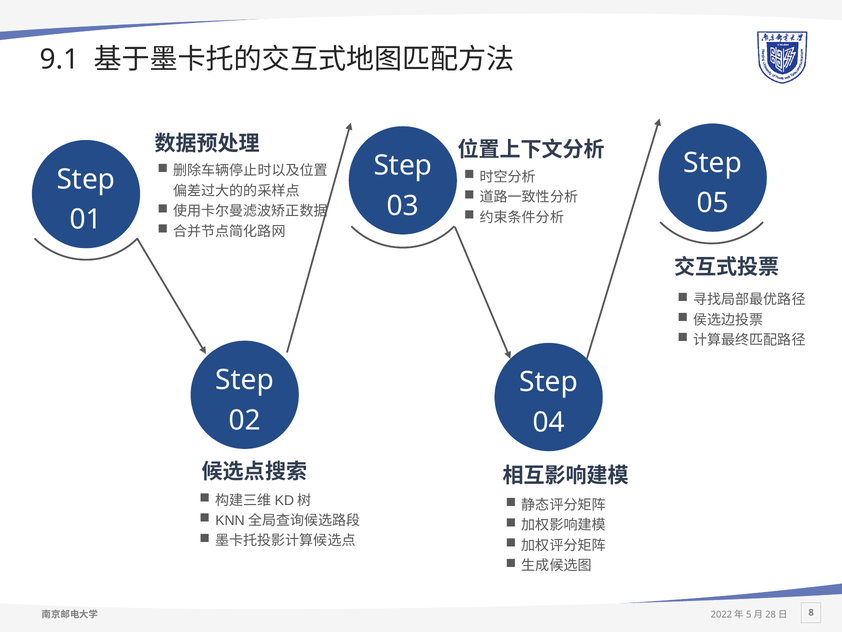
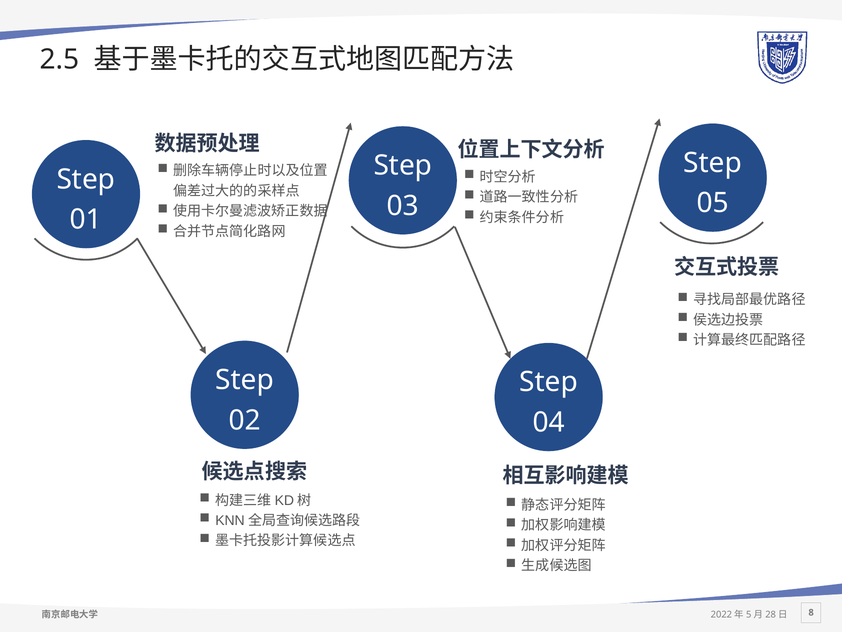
9.1: 9.1 -> 2.5 (60, 60)
